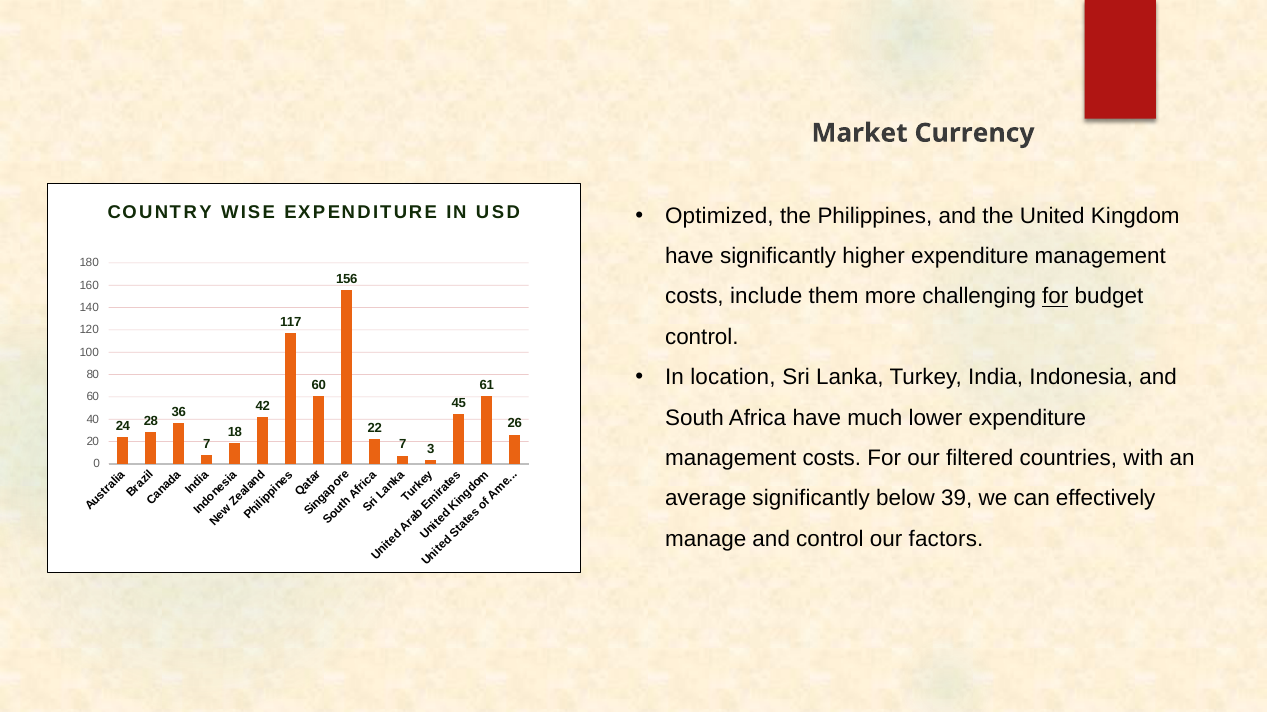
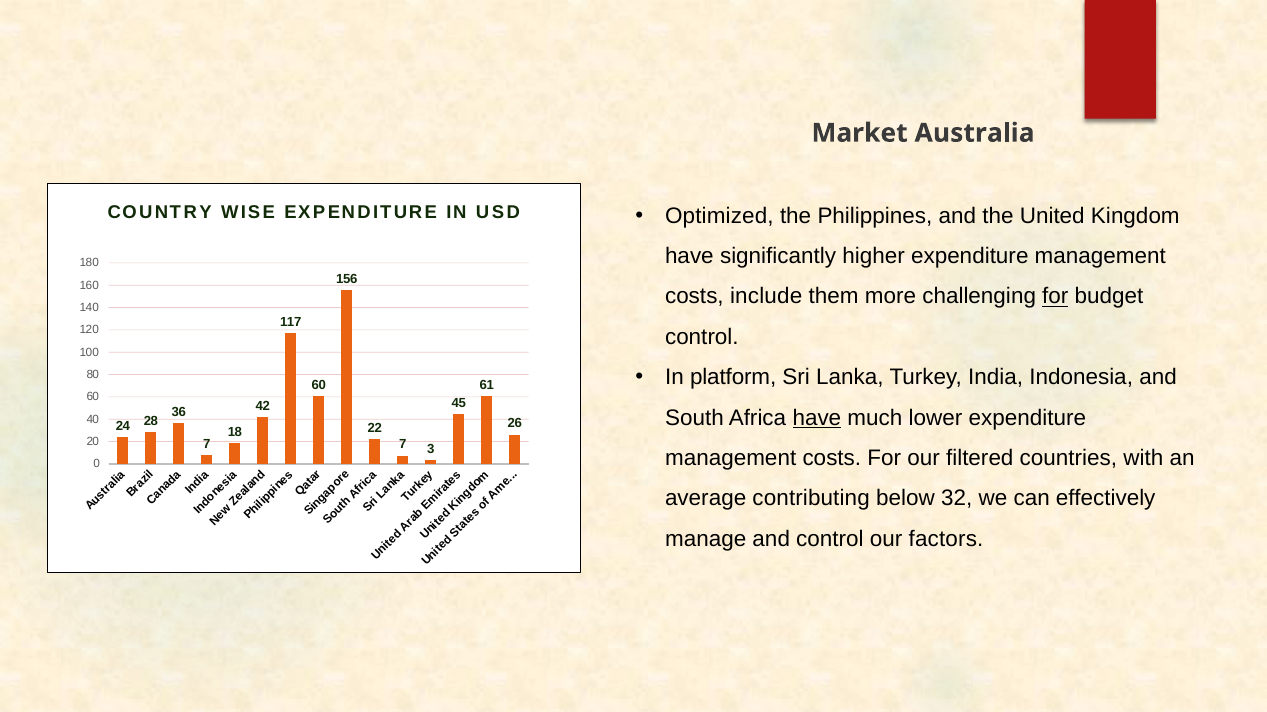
Currency: Currency -> Australia (975, 133)
location: location -> platform (733, 378)
have underline: none -> present (817, 418)
average significantly: significantly -> contributing (811, 499)
39: 39 -> 32 (957, 499)
